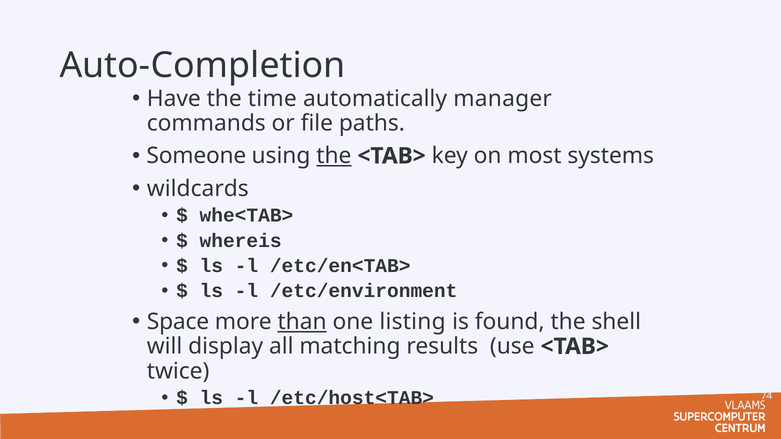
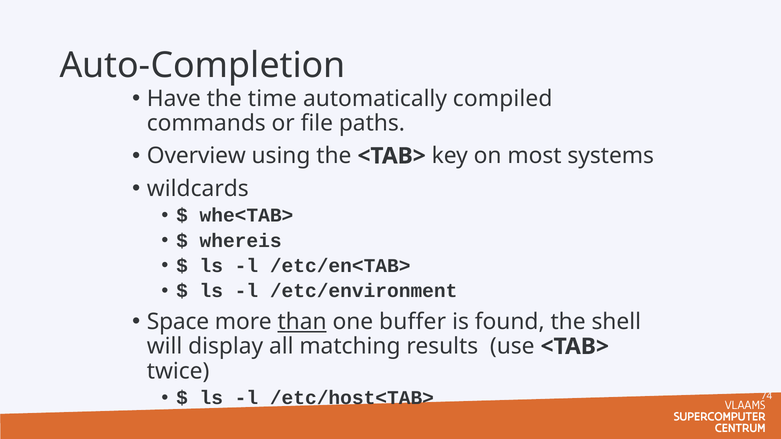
manager: manager -> compiled (503, 99)
Someone: Someone -> Overview (196, 156)
the underline: present -> none (334, 156)
listing: listing -> buffer (413, 322)
